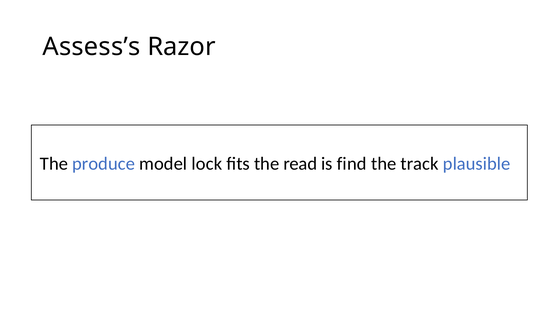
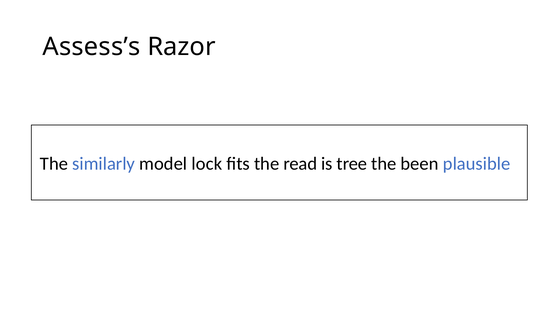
produce: produce -> similarly (104, 164)
find: find -> tree (352, 164)
track: track -> been (420, 164)
